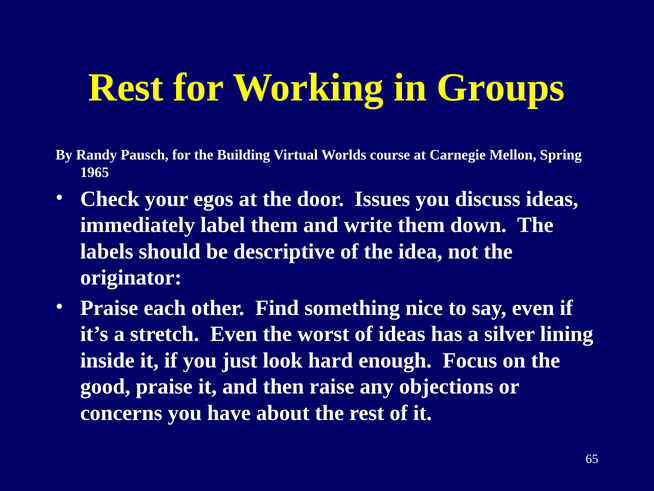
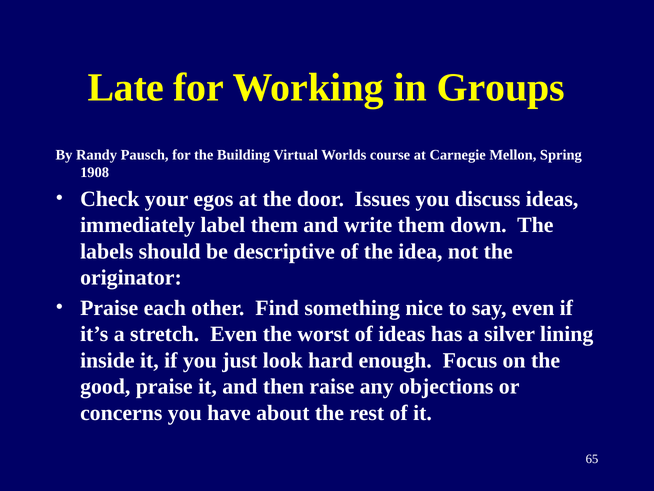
Rest: Rest -> Late (126, 87)
1965: 1965 -> 1908 (95, 172)
